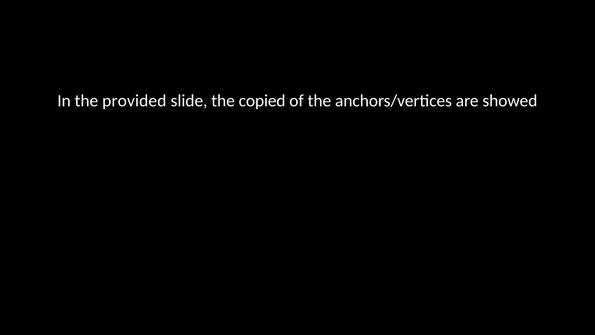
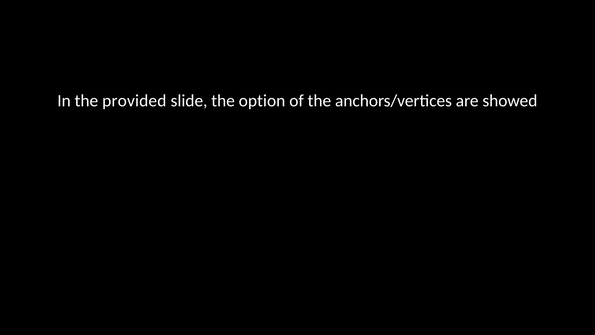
copied: copied -> option (262, 101)
